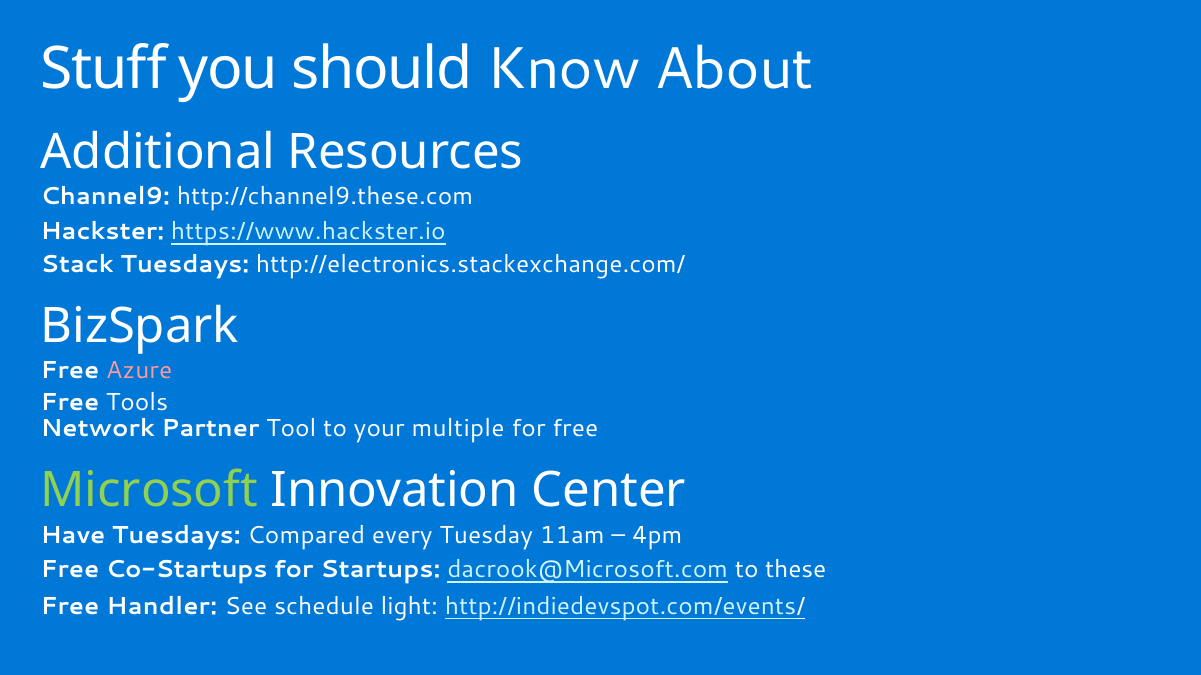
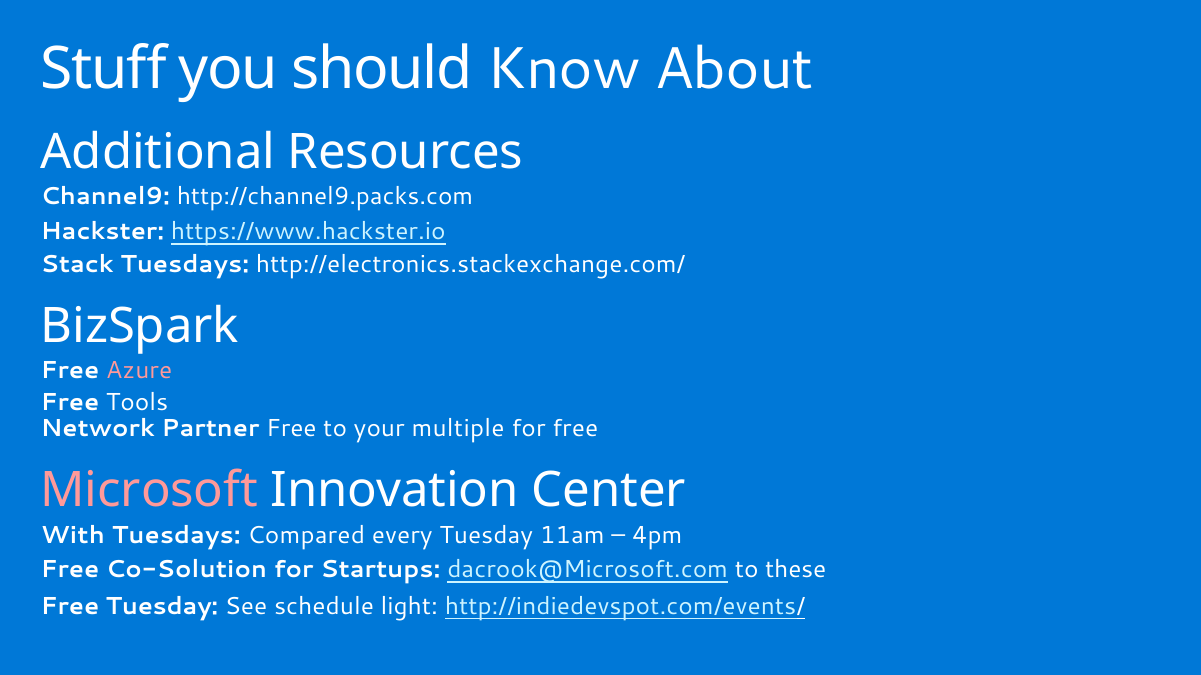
http://channel9.these.com: http://channel9.these.com -> http://channel9.packs.com (325, 197)
Partner Tool: Tool -> Free (291, 429)
Microsoft colour: light green -> pink (149, 491)
Have: Have -> With (73, 535)
Co-Startups: Co-Startups -> Co-Solution (187, 570)
Free Handler: Handler -> Tuesday (162, 606)
